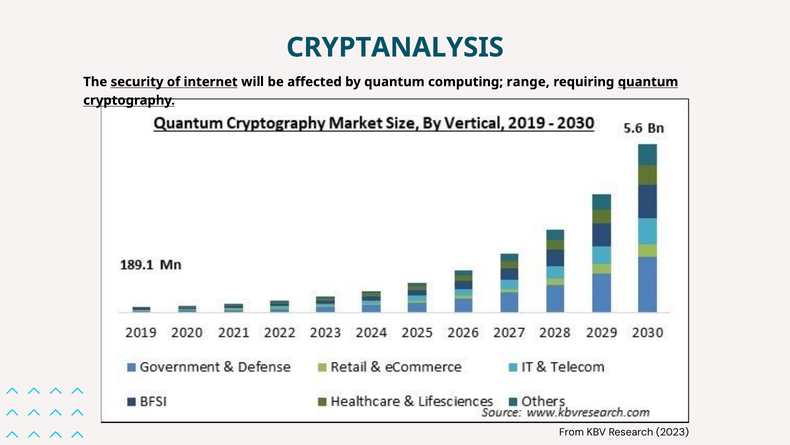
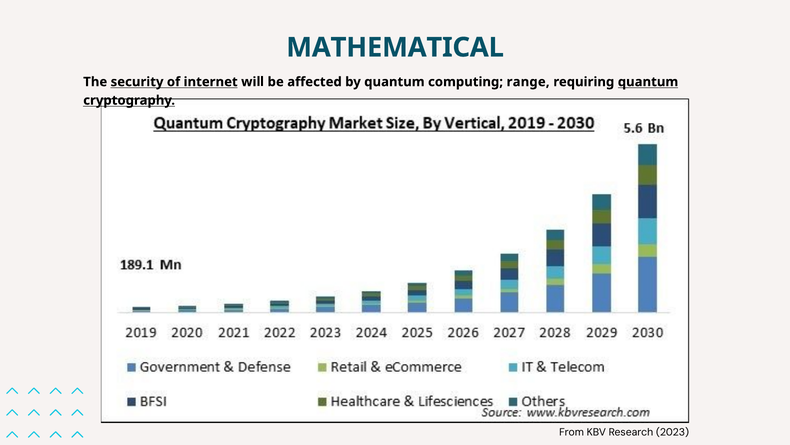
CRYPTANALYSIS: CRYPTANALYSIS -> MATHEMATICAL (395, 47)
